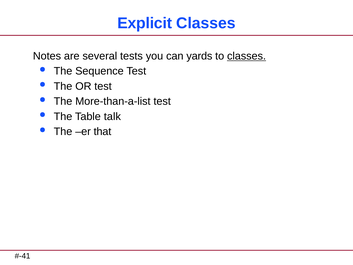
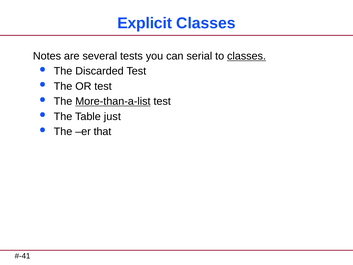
yards: yards -> serial (199, 56)
Sequence: Sequence -> Discarded (99, 71)
More-than-a-list underline: none -> present (113, 101)
talk: talk -> just (112, 116)
